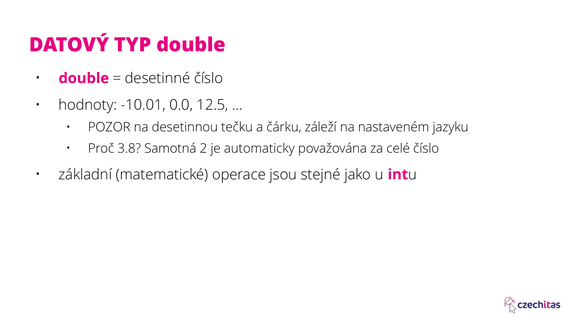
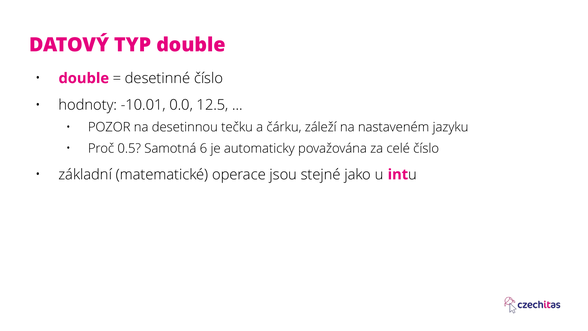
3.8: 3.8 -> 0.5 (129, 148)
2: 2 -> 6 (203, 148)
